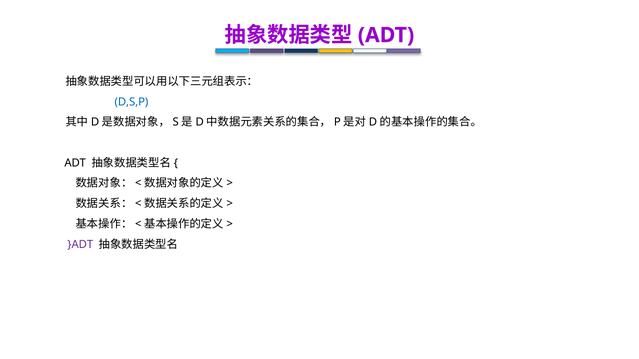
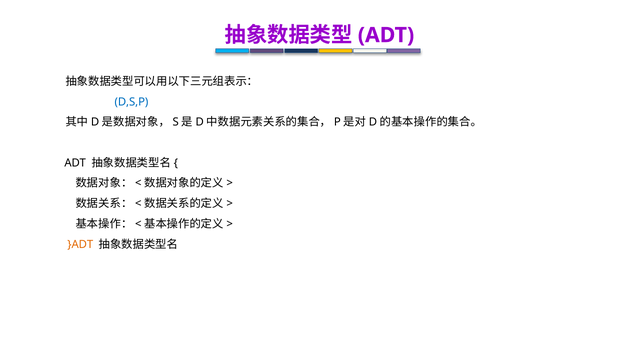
}ADT colour: purple -> orange (80, 245)
